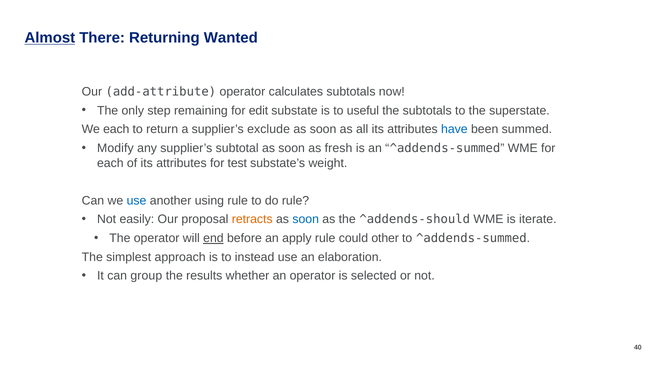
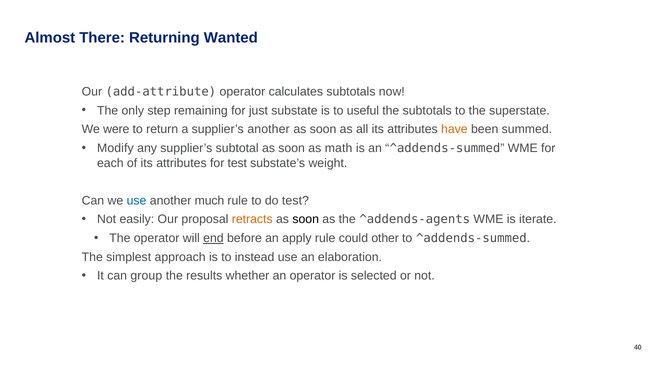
Almost underline: present -> none (50, 38)
edit: edit -> just (258, 111)
We each: each -> were (116, 129)
supplier’s exclude: exclude -> another (269, 129)
have colour: blue -> orange (454, 129)
fresh: fresh -> math (339, 148)
using: using -> much (209, 201)
do rule: rule -> test (295, 201)
soon colour: blue -> black (306, 219)
^addends-should: ^addends-should -> ^addends-agents (415, 219)
